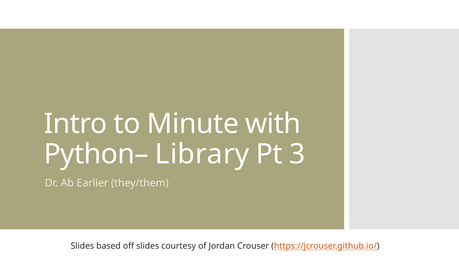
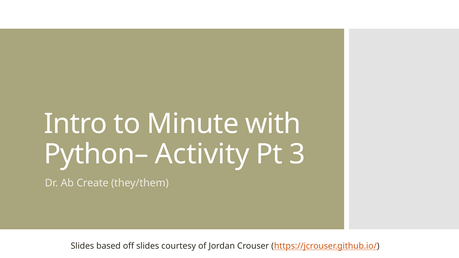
Library: Library -> Activity (202, 154)
Earlier: Earlier -> Create (93, 183)
